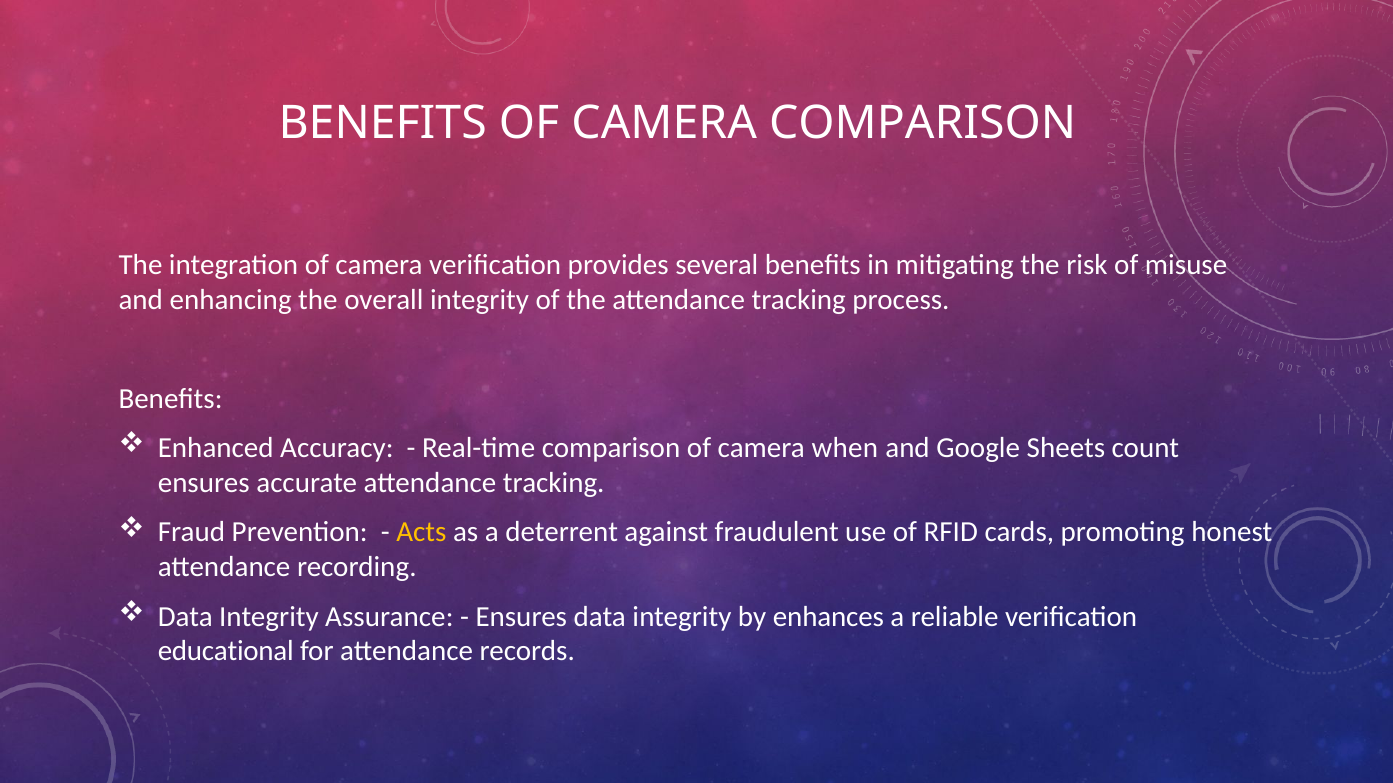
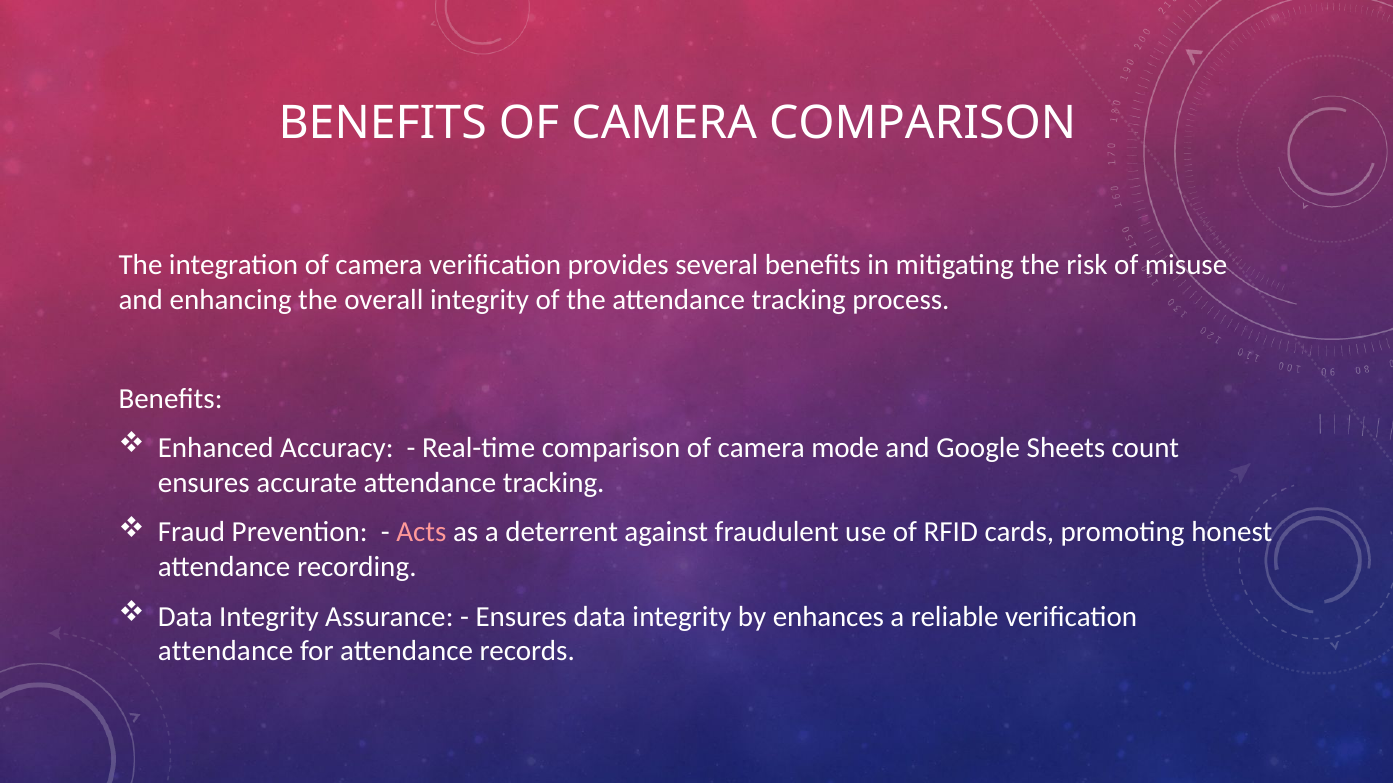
when: when -> mode (845, 448)
Acts colour: yellow -> pink (421, 533)
educational: educational -> attendance (226, 652)
